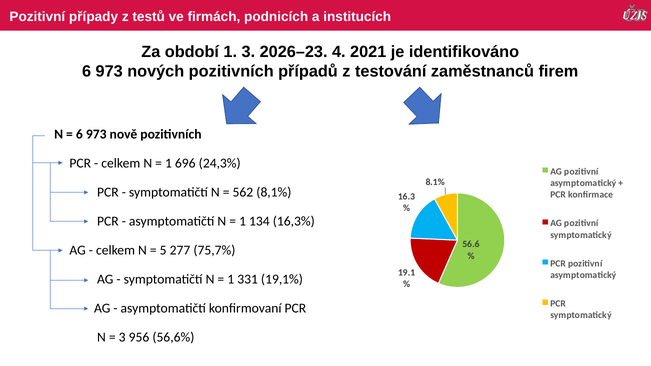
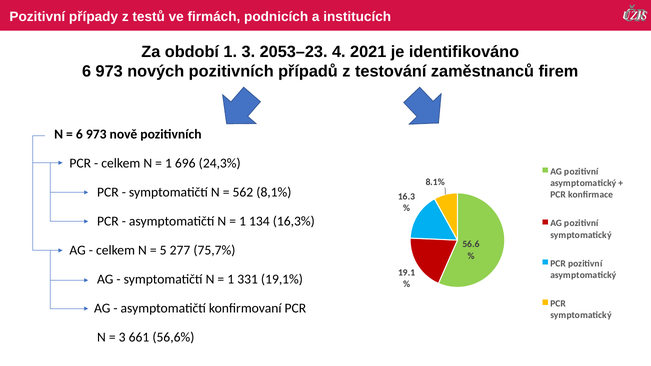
2026–23: 2026–23 -> 2053–23 (294, 52)
956: 956 -> 661 (139, 338)
